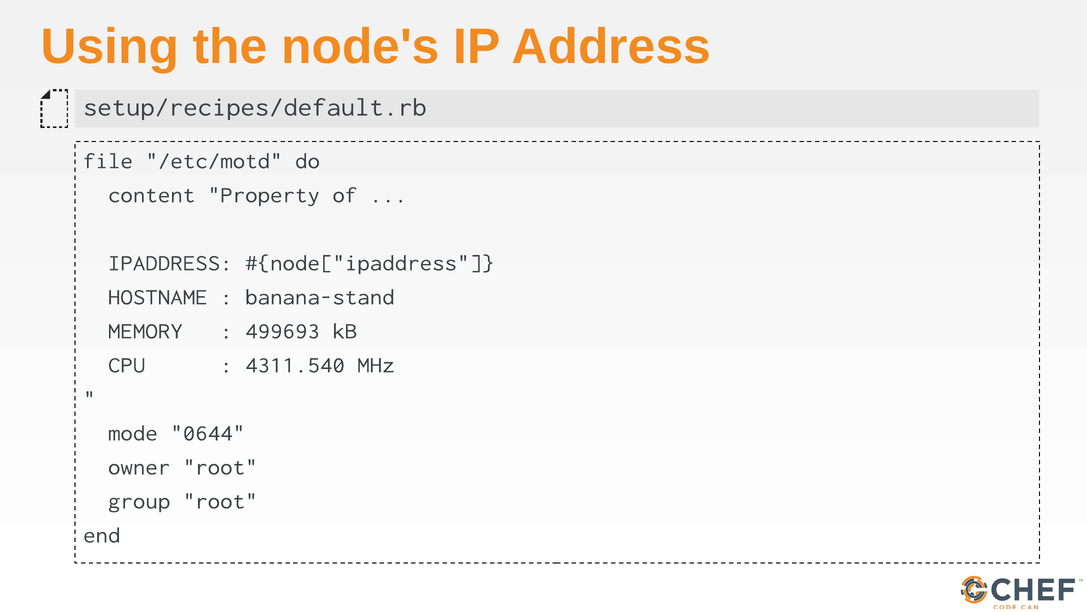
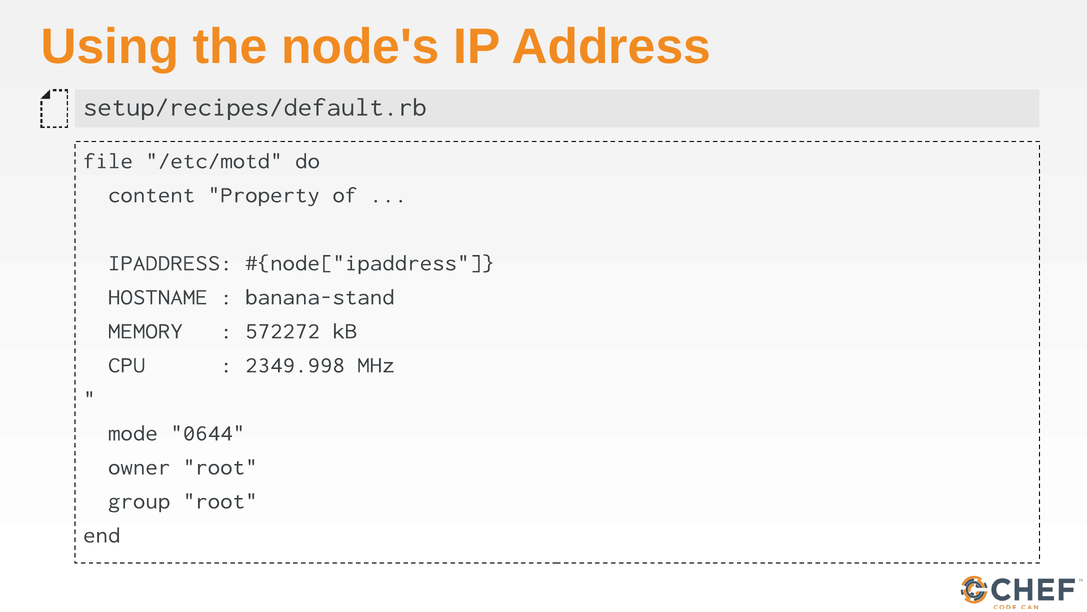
499693: 499693 -> 572272 (283, 331)
4311.540: 4311.540 -> 2349.998 (295, 365)
